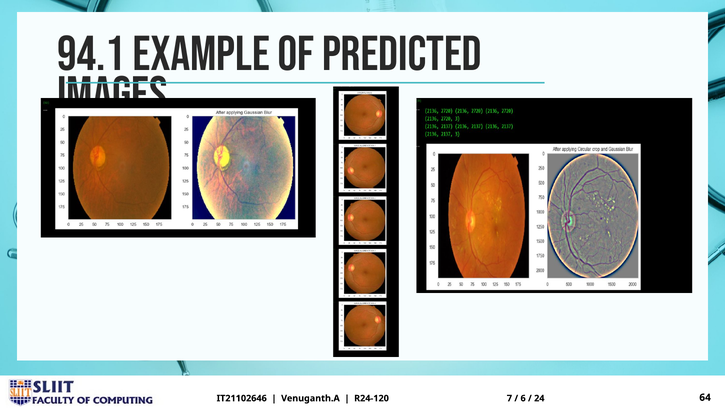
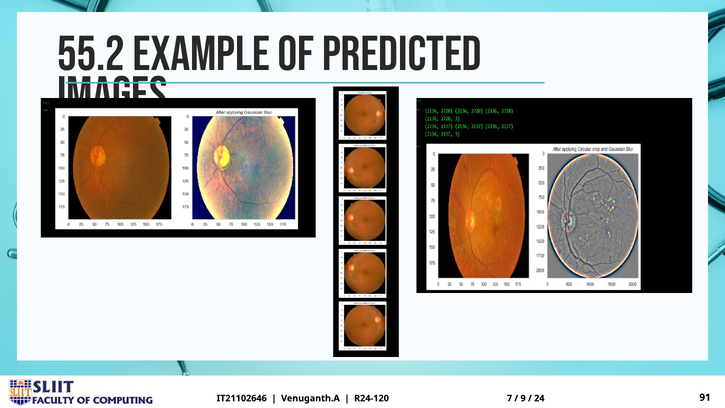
94.1: 94.1 -> 55.2 (91, 54)
6: 6 -> 9 (523, 398)
64: 64 -> 91 (705, 397)
